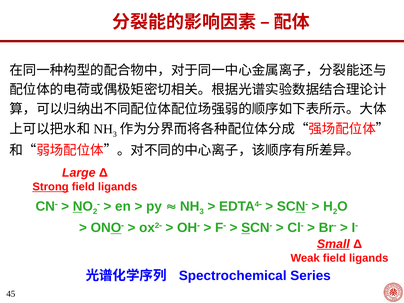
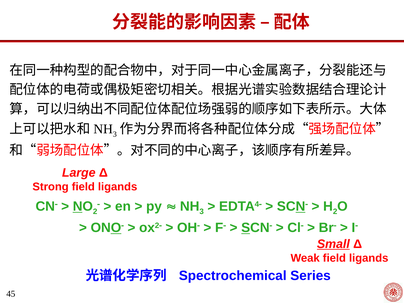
Strong underline: present -> none (51, 187)
